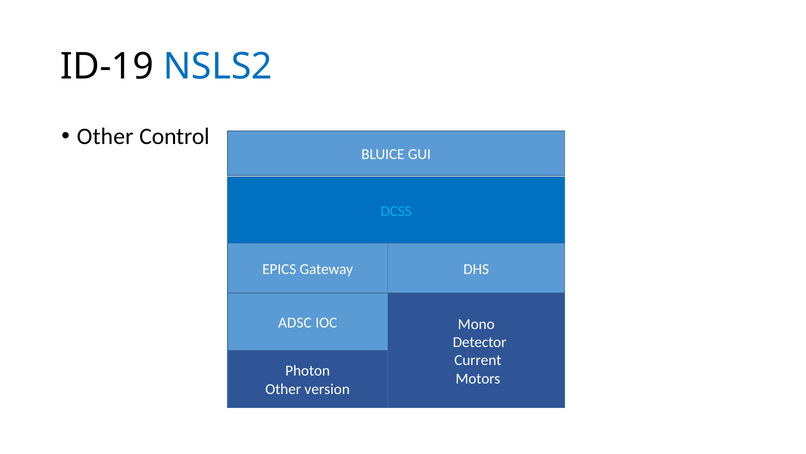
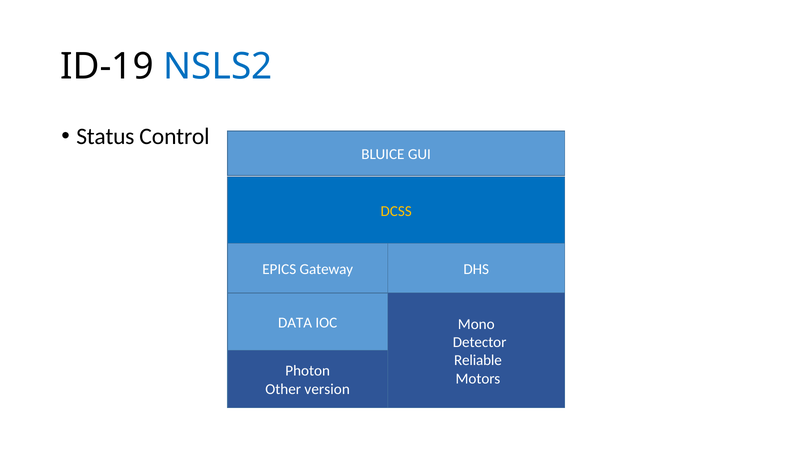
Other: Other -> Status (105, 136)
DCSS colour: light blue -> yellow (396, 211)
ADSC: ADSC -> DATA (295, 322)
Current: Current -> Reliable (478, 360)
